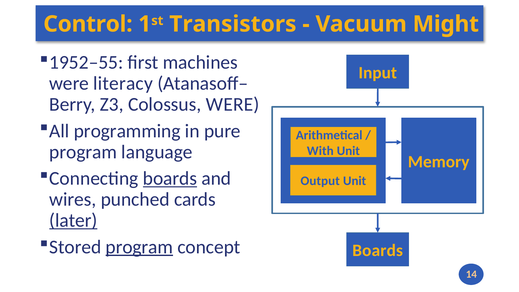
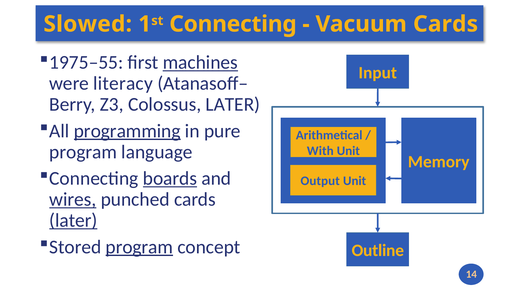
Control: Control -> Slowed (88, 24)
Transistors: Transistors -> Connecting (233, 24)
Vacuum Might: Might -> Cards (446, 24)
1952–55: 1952–55 -> 1975–55 (86, 62)
machines underline: none -> present (200, 62)
Colossus WERE: WERE -> LATER (233, 105)
programming underline: none -> present (127, 131)
wires underline: none -> present (73, 199)
Boards: Boards -> Outline (378, 251)
